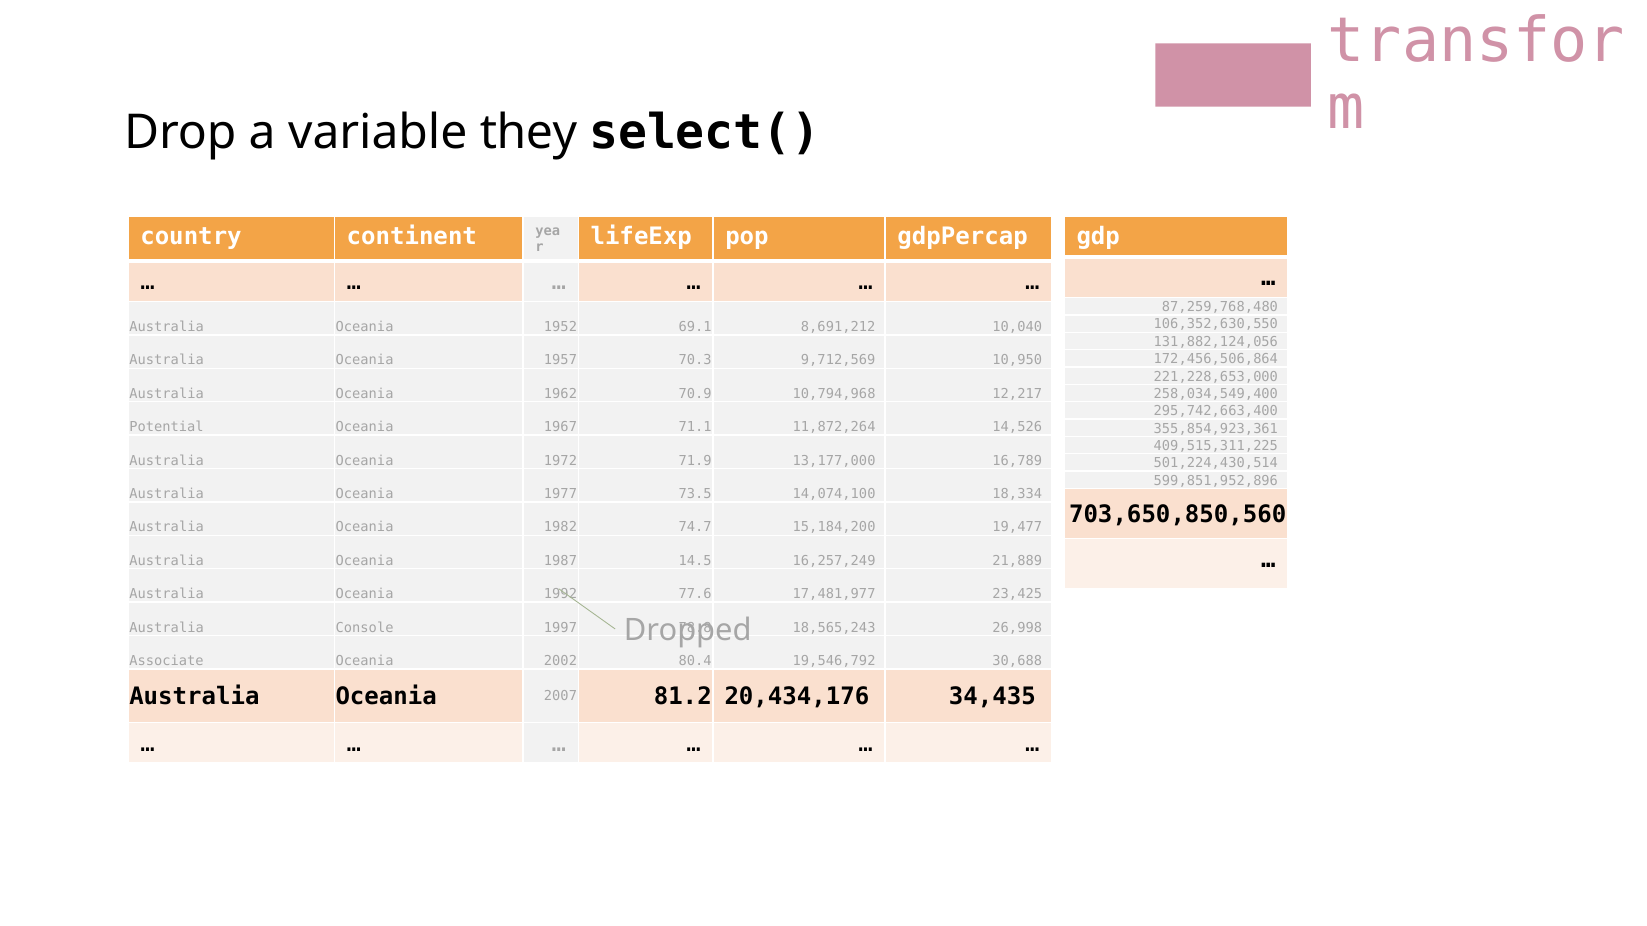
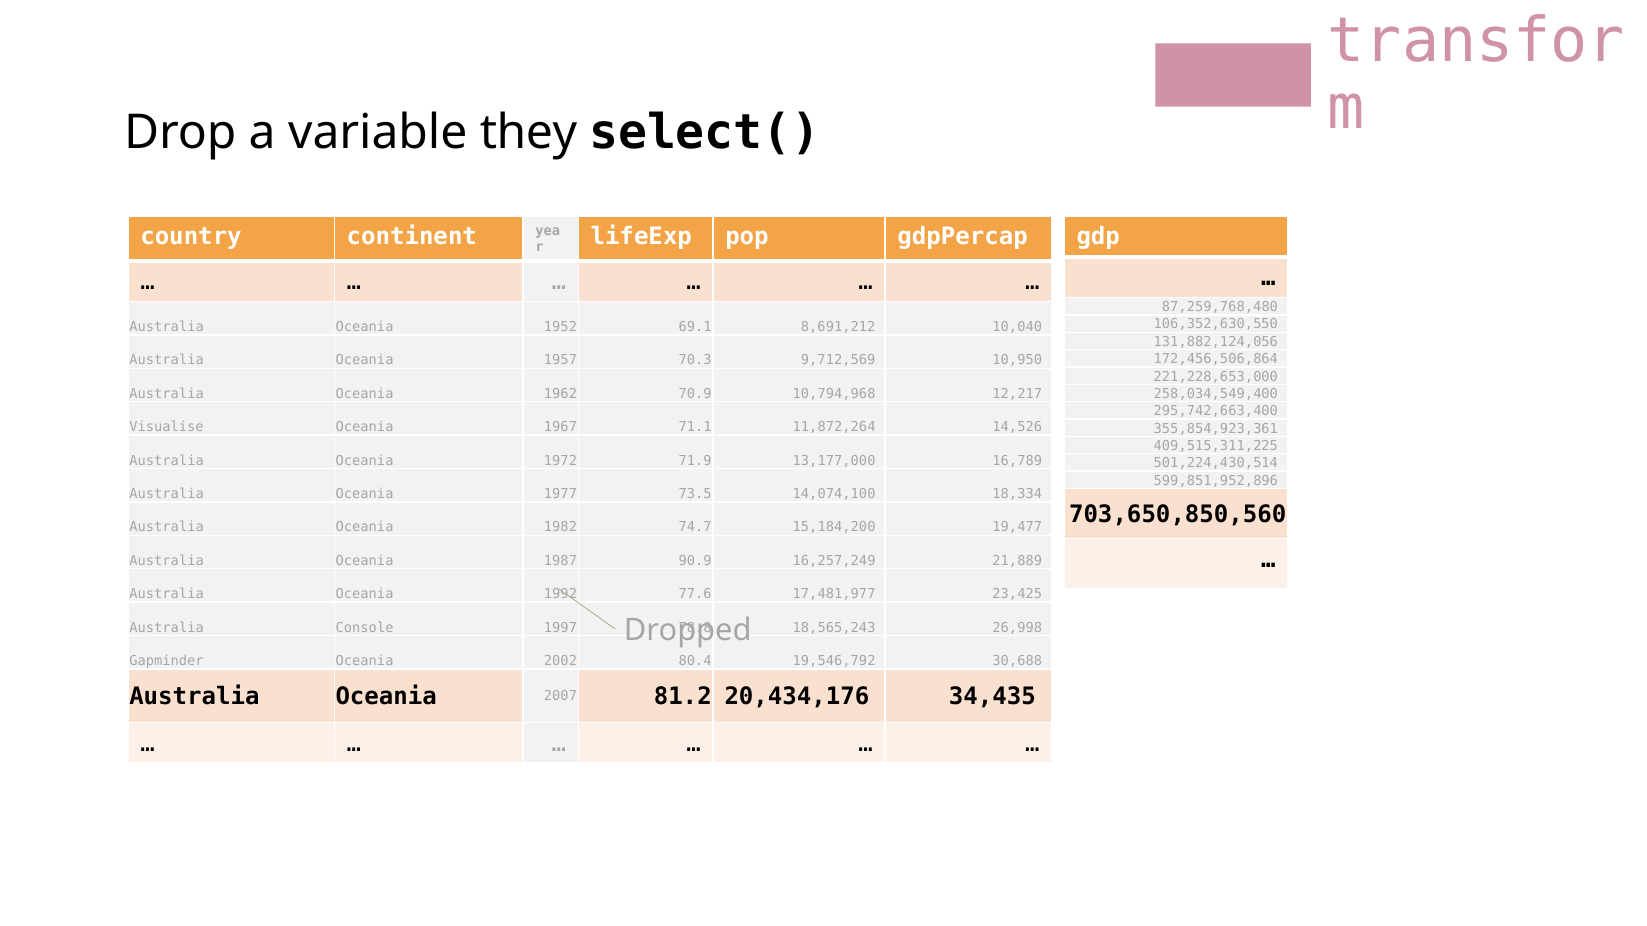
Potential: Potential -> Visualise (167, 427)
14.5: 14.5 -> 90.9 (695, 561)
Associate: Associate -> Gapminder (167, 661)
